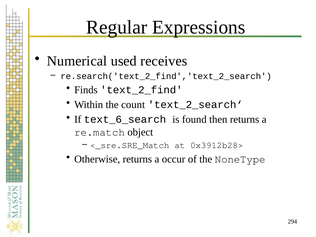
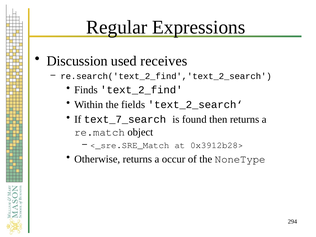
Numerical: Numerical -> Discussion (77, 61)
count: count -> fields (133, 105)
text_6_search: text_6_search -> text_7_search (125, 119)
